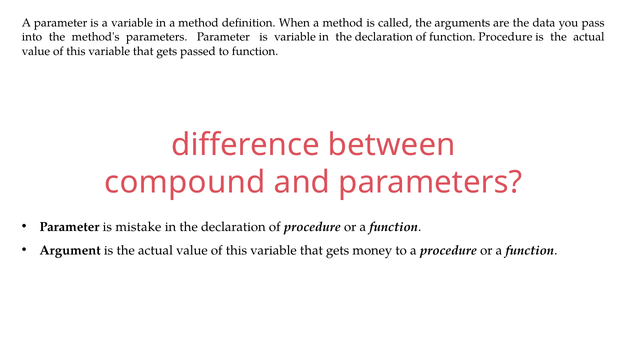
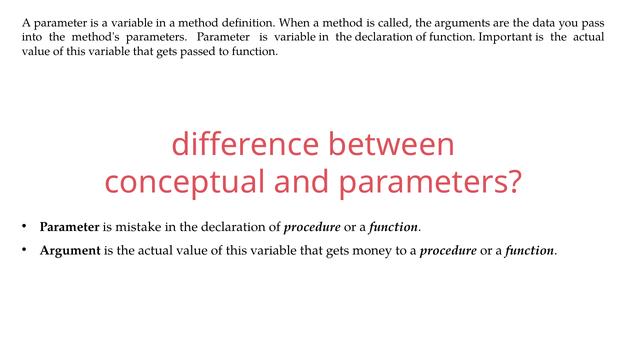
function Procedure: Procedure -> Important (505, 37)
compound: compound -> conceptual (185, 182)
